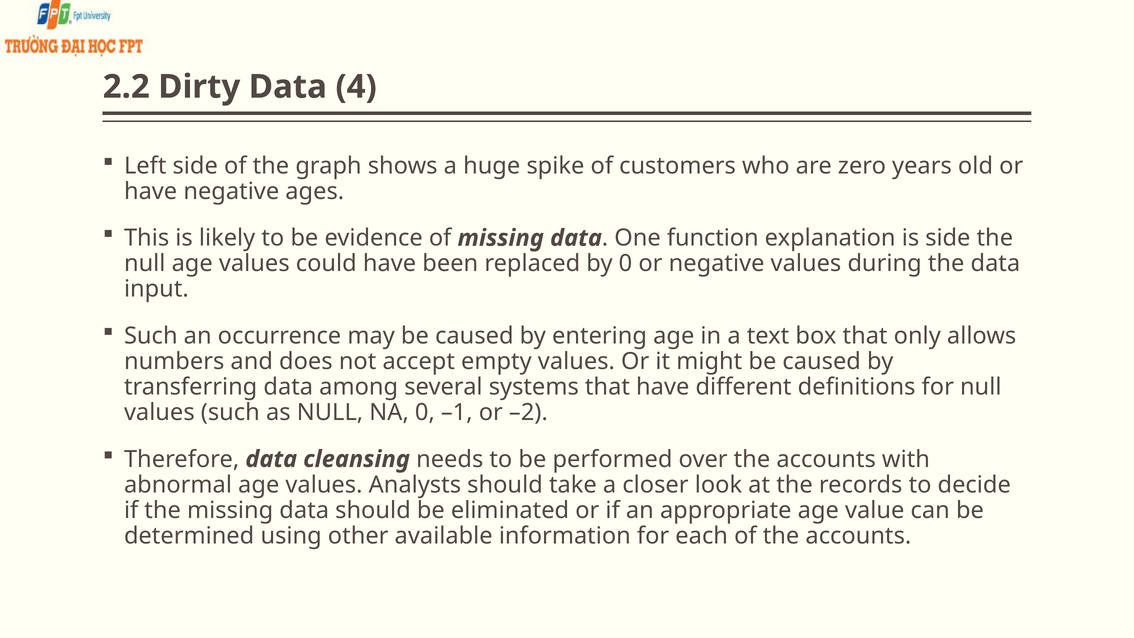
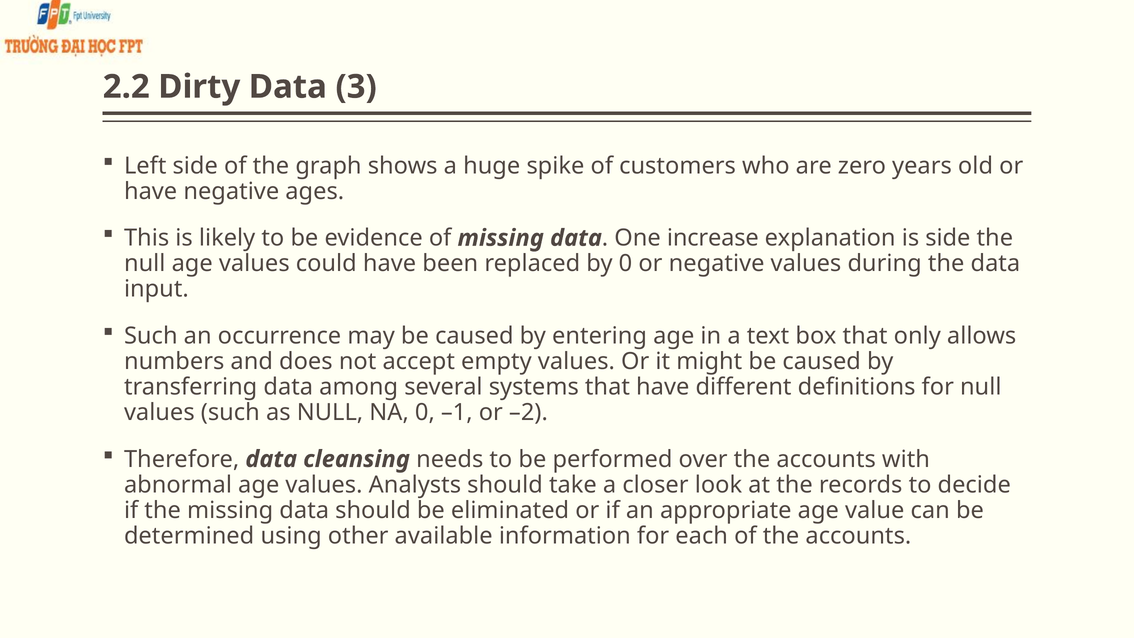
4: 4 -> 3 (356, 87)
function: function -> increase (713, 238)
